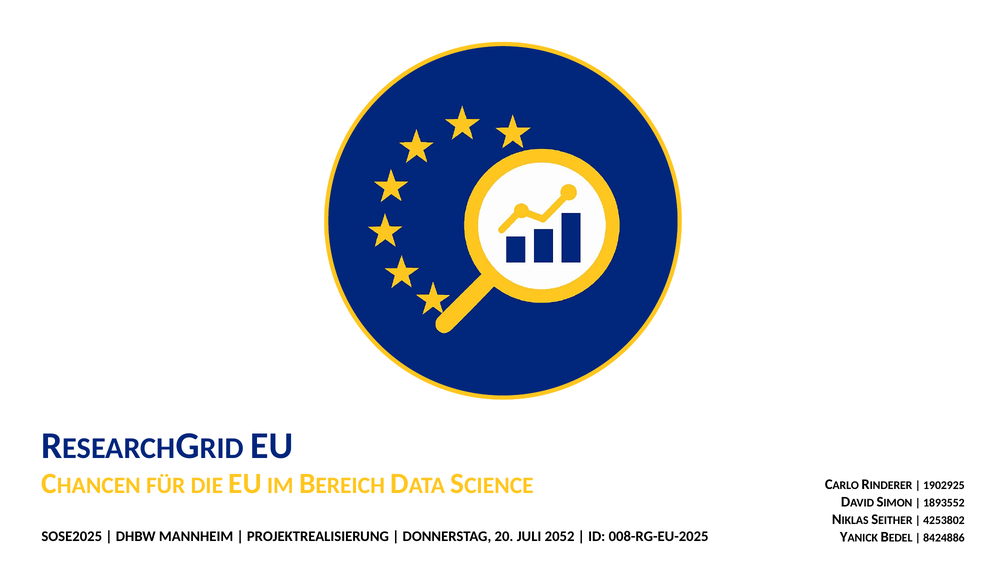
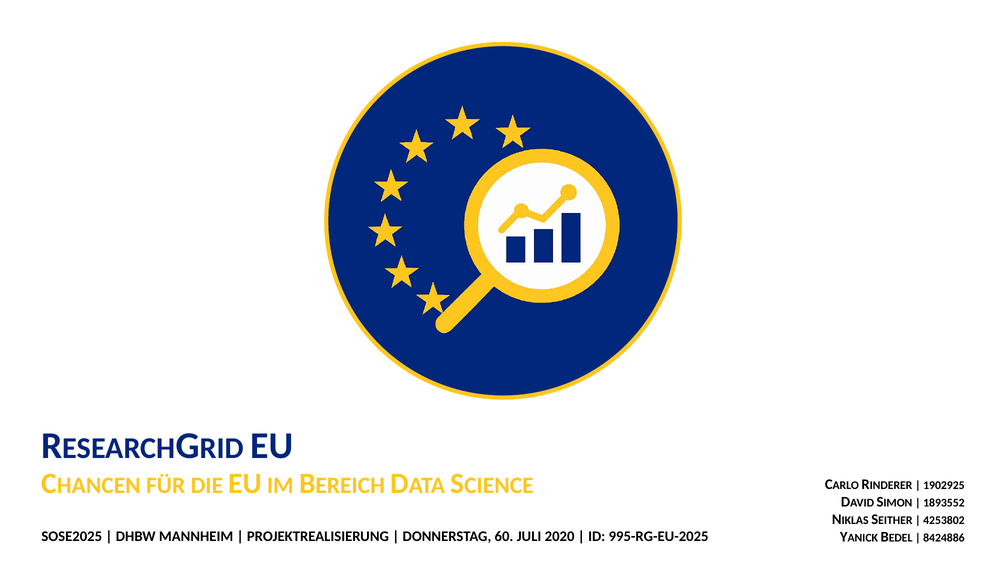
20: 20 -> 60 (504, 536)
2052: 2052 -> 2020 (560, 536)
008-RG-EU-2025: 008-RG-EU-2025 -> 995-RG-EU-2025 (659, 536)
